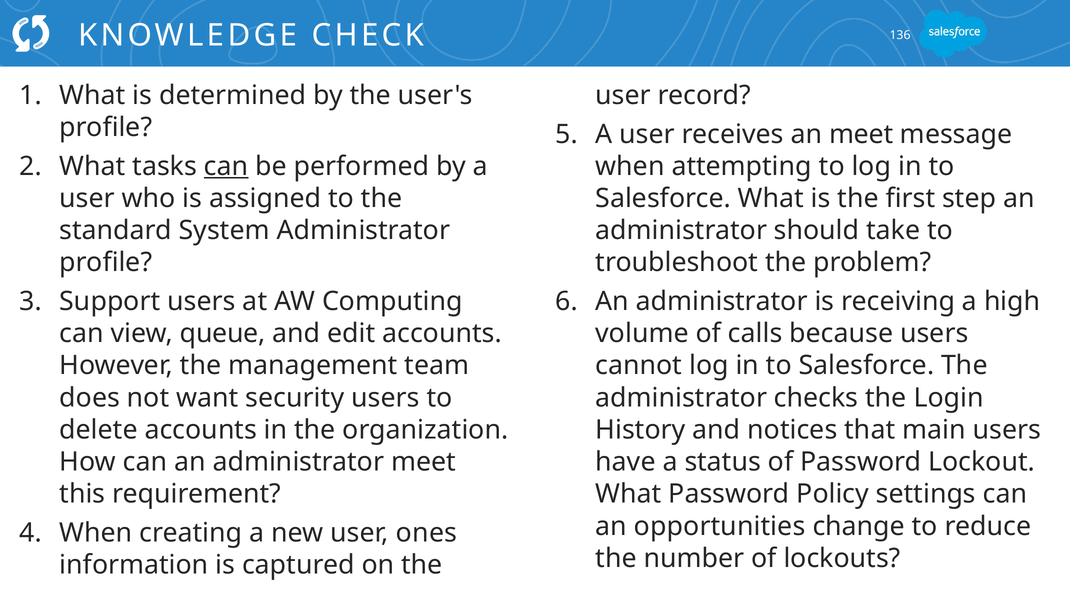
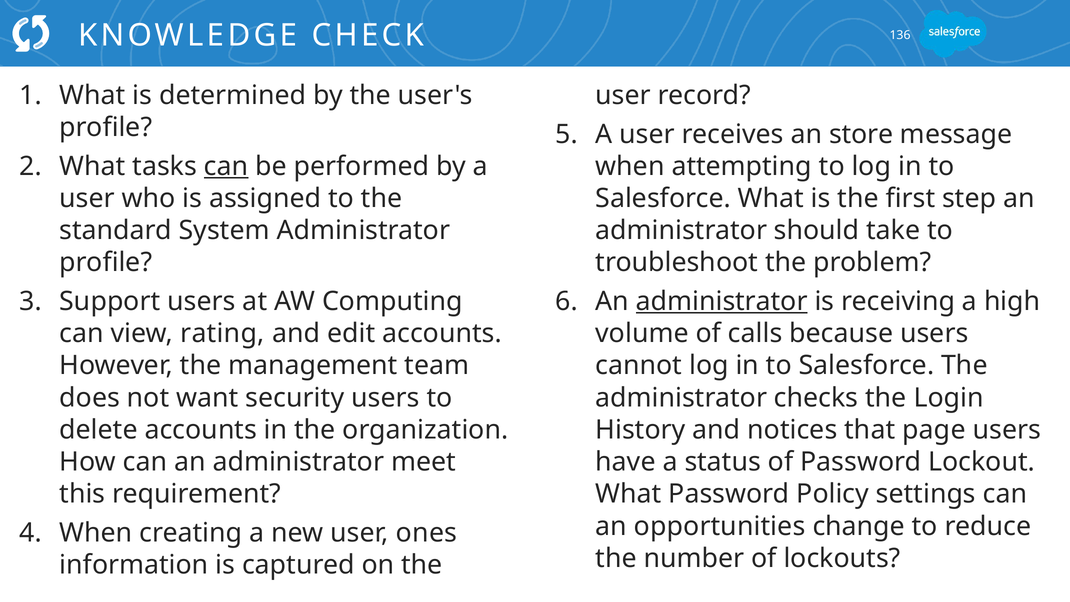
an meet: meet -> store (861, 134)
administrator underline: none -> present (722, 301)
queue: queue -> rating (222, 333)
main: main -> page (934, 430)
